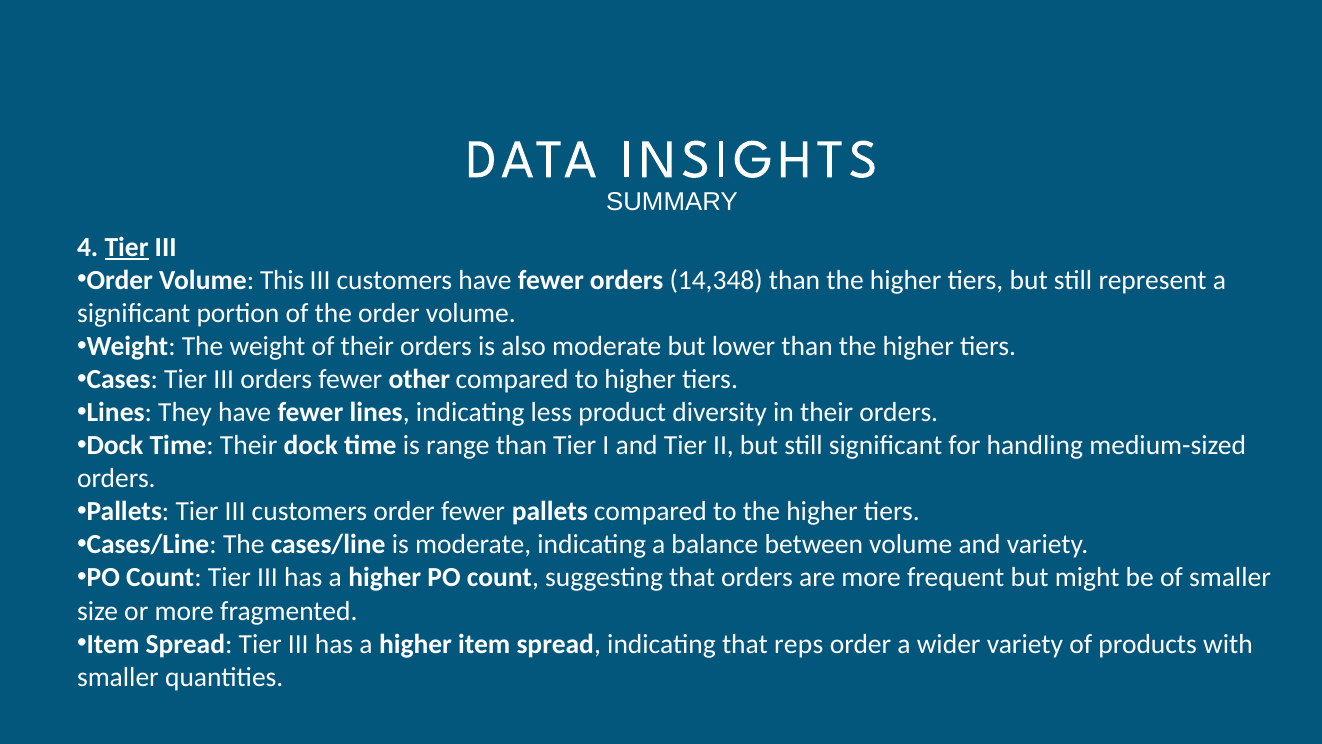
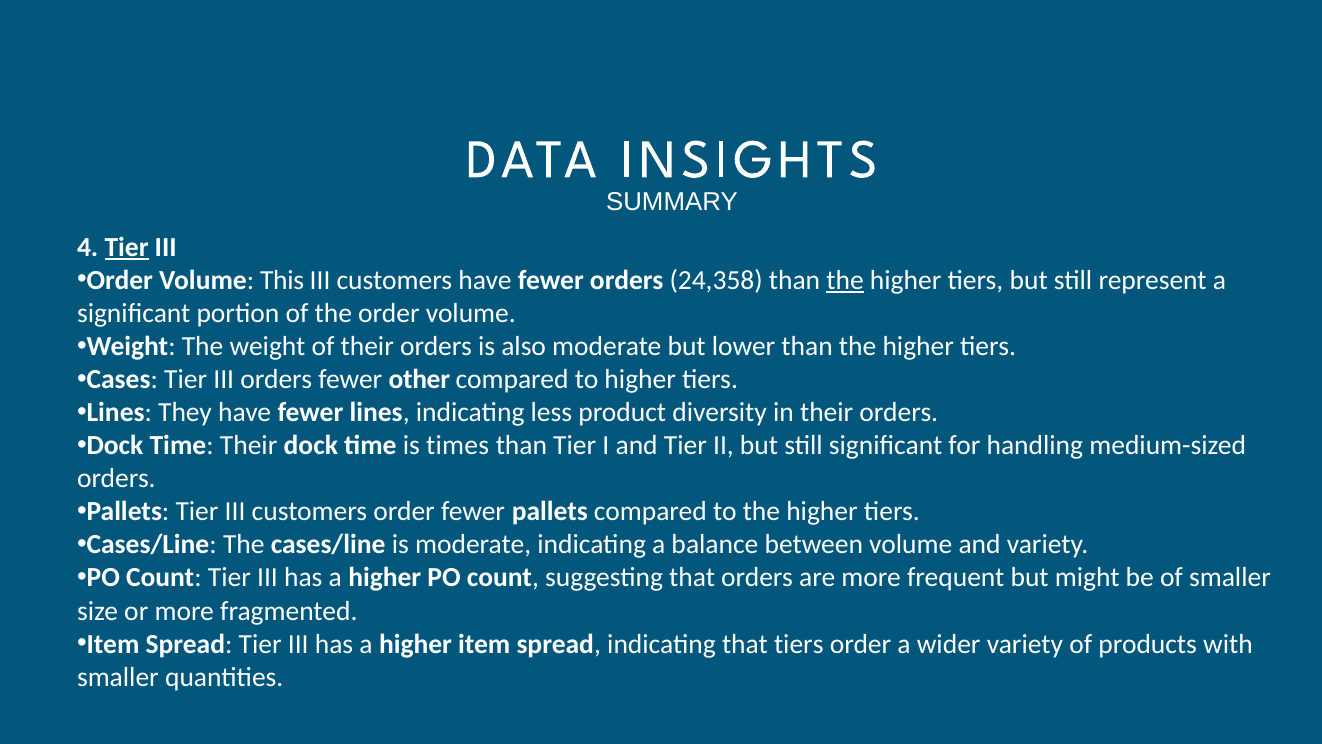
14,348: 14,348 -> 24,358 (716, 280)
the underline: none -> present (845, 280)
range: range -> times (458, 445)
that reps: reps -> tiers (799, 644)
